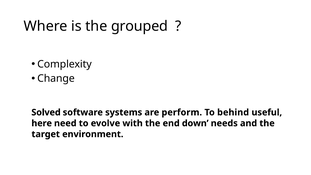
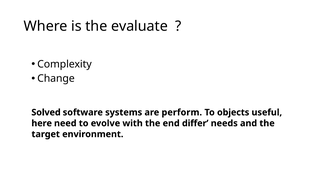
grouped: grouped -> evaluate (139, 26)
behind: behind -> objects (233, 112)
down: down -> differ (195, 123)
